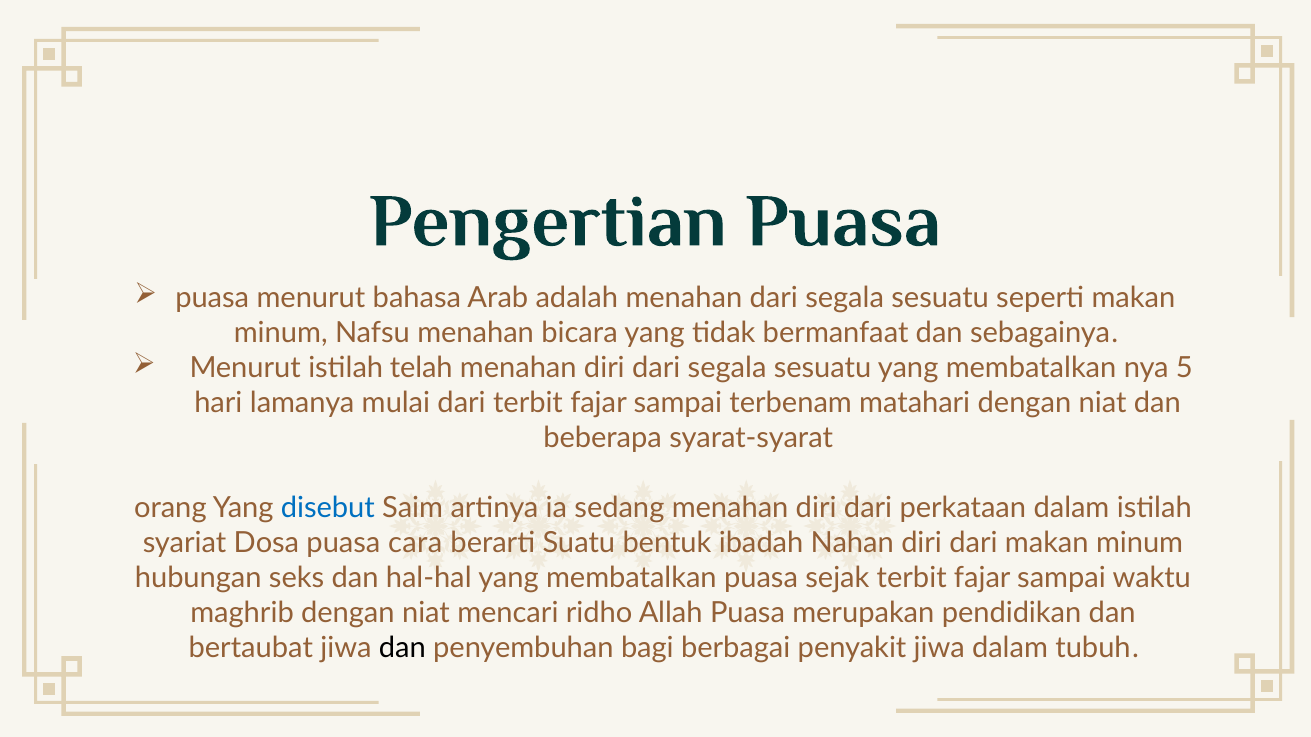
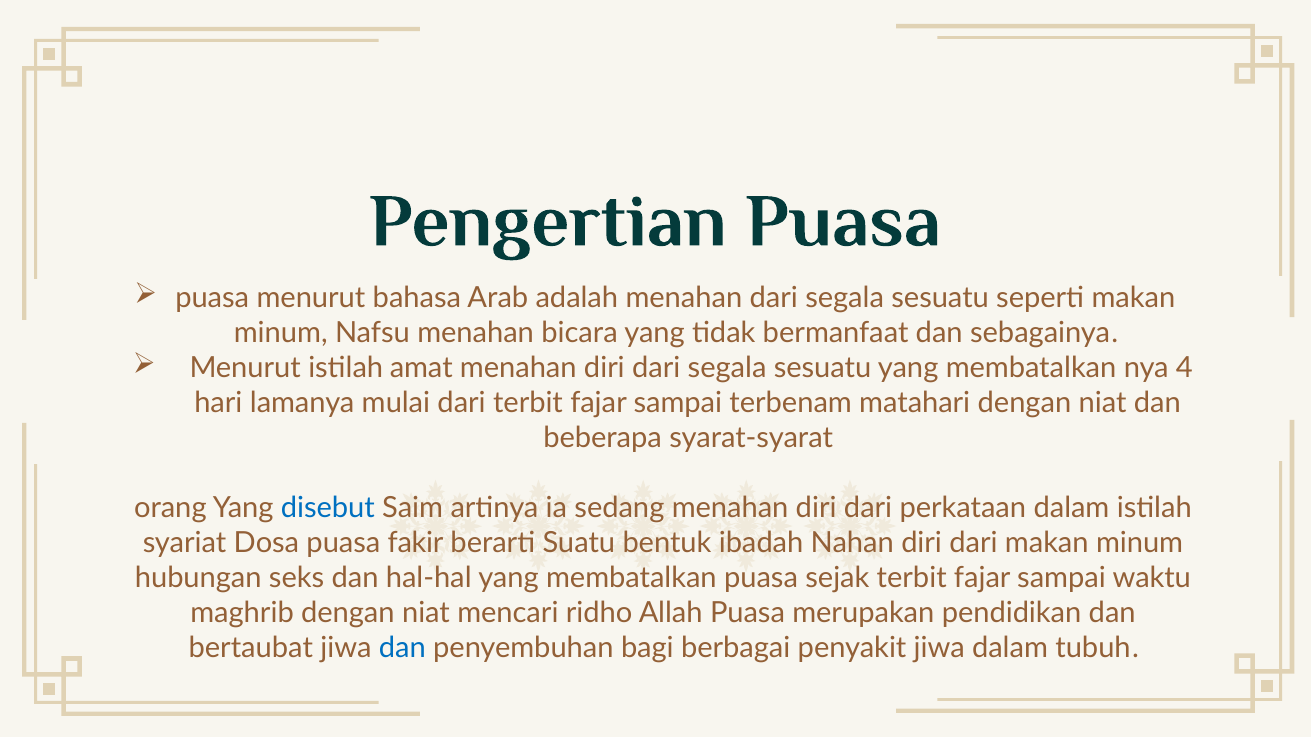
telah: telah -> amat (421, 368)
5: 5 -> 4 (1184, 368)
cara: cara -> fakir (416, 543)
dan colour: black -> blue (402, 648)
